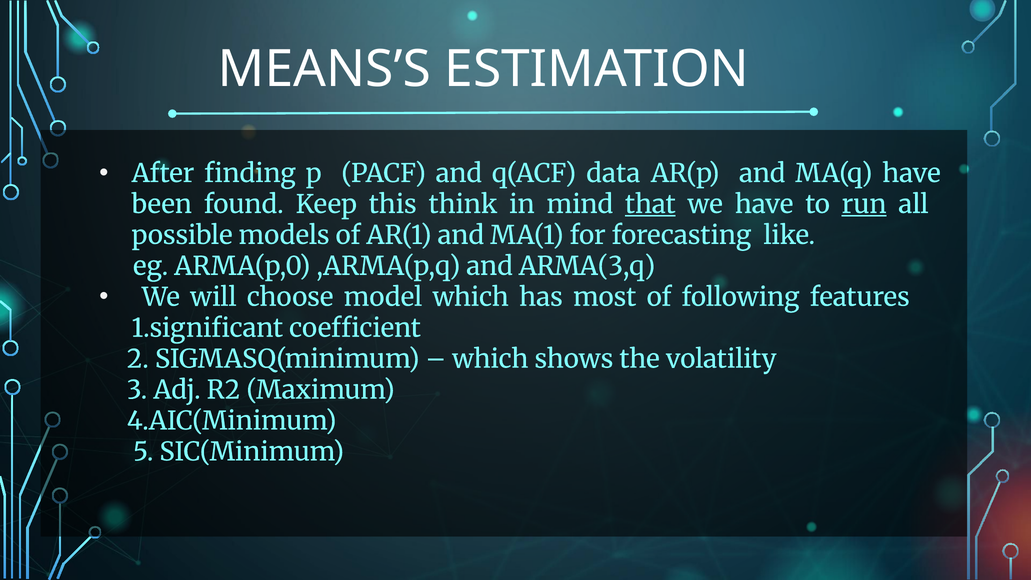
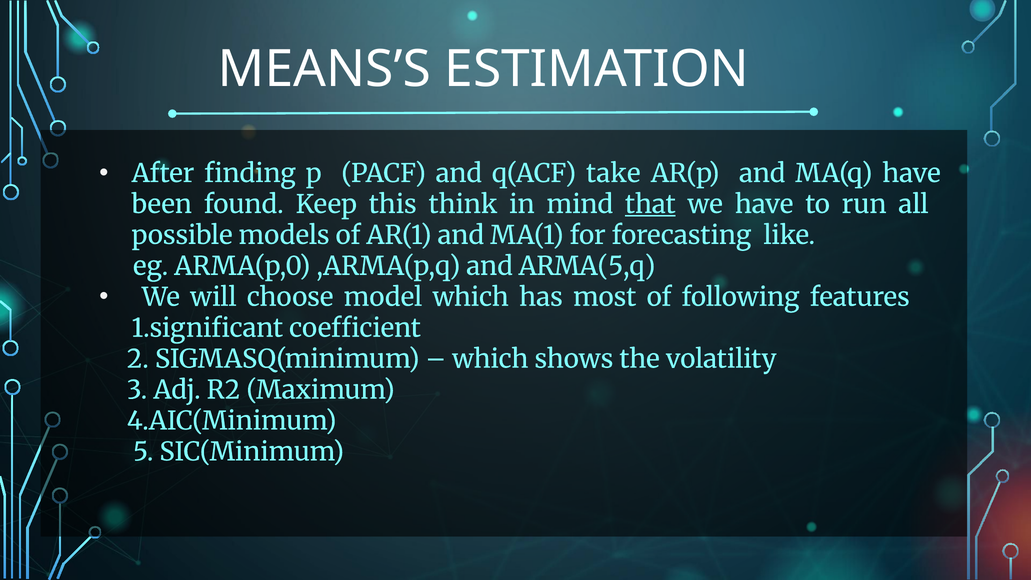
data: data -> take (613, 174)
run underline: present -> none (864, 205)
ARMA(3,q: ARMA(3,q -> ARMA(5,q (587, 266)
